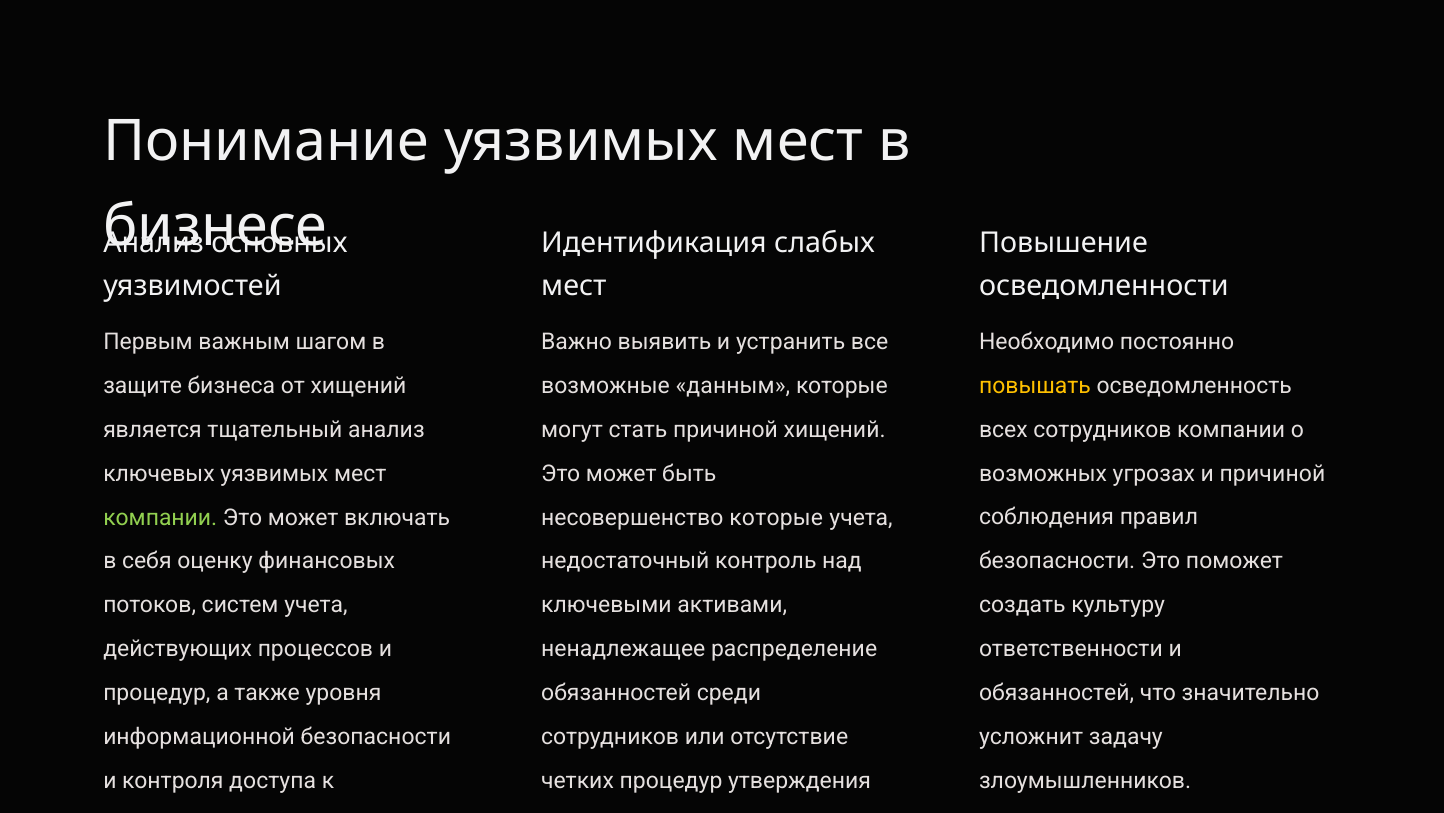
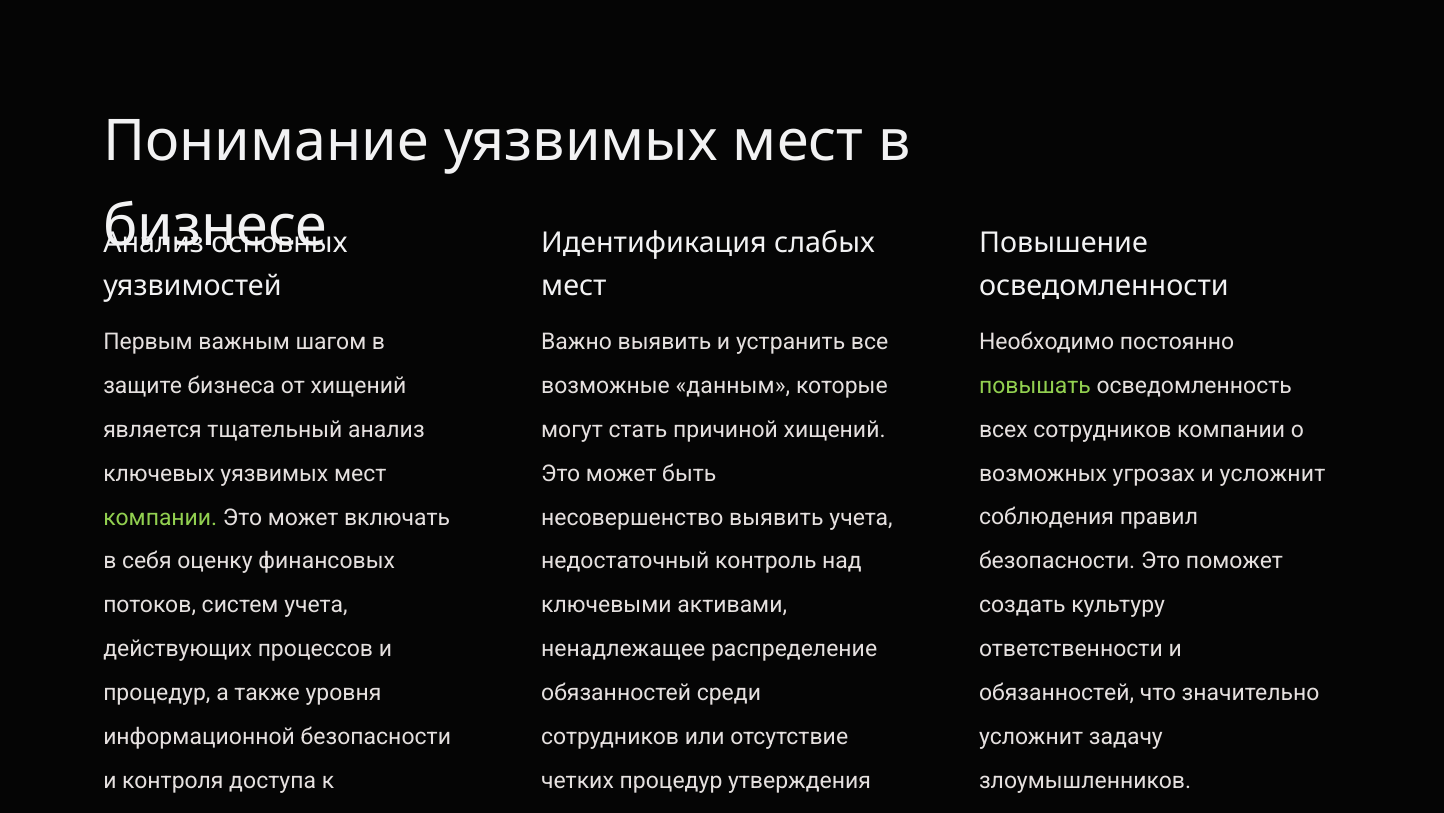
повышать colour: yellow -> light green (1035, 386)
и причиной: причиной -> усложнит (1272, 473)
несовершенство которые: которые -> выявить (776, 517)
